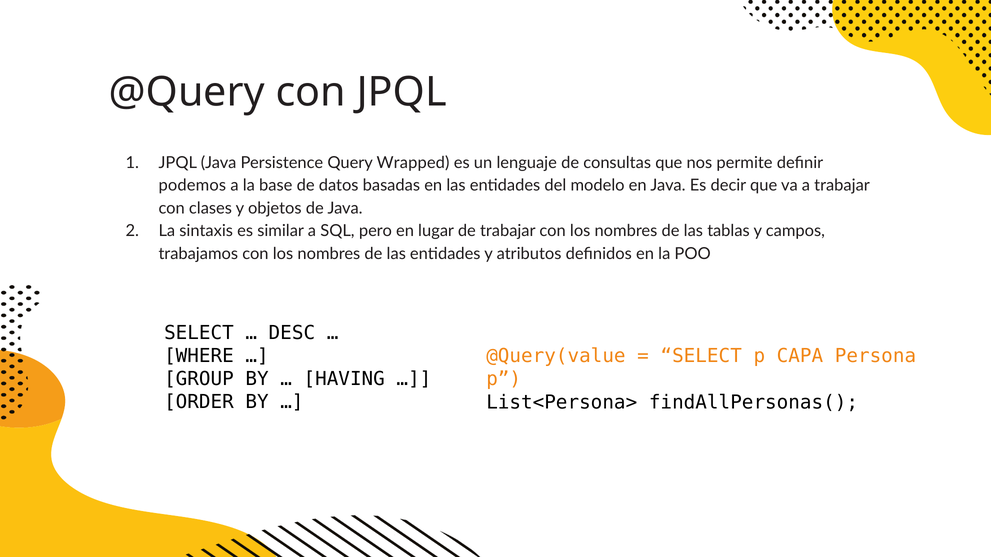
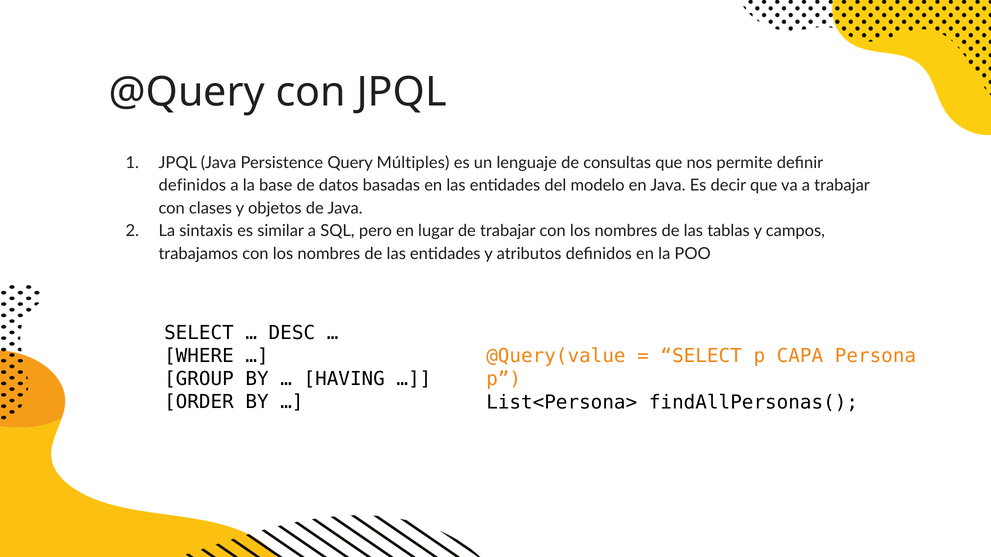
Wrapped: Wrapped -> Múltiples (413, 163)
podemos: podemos -> definidos (192, 186)
